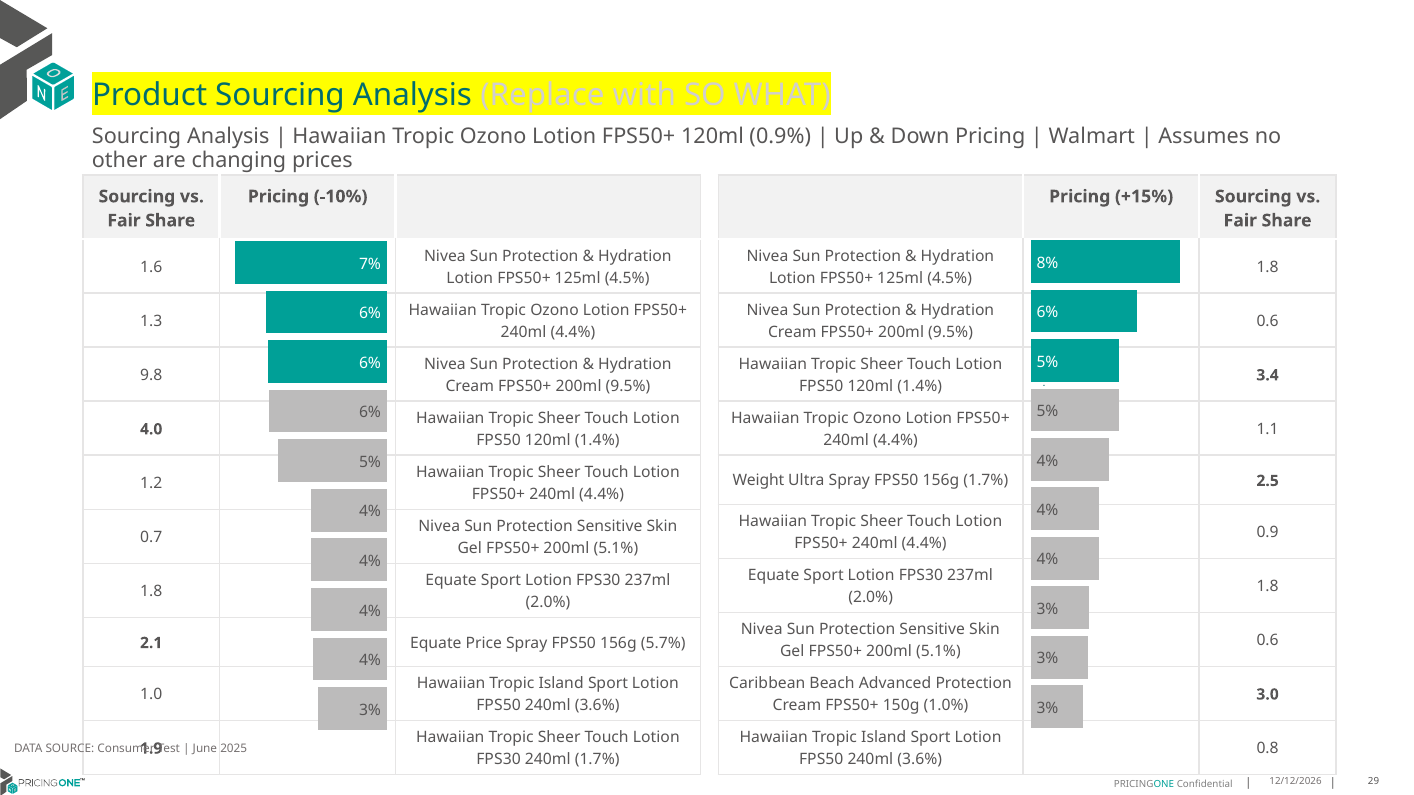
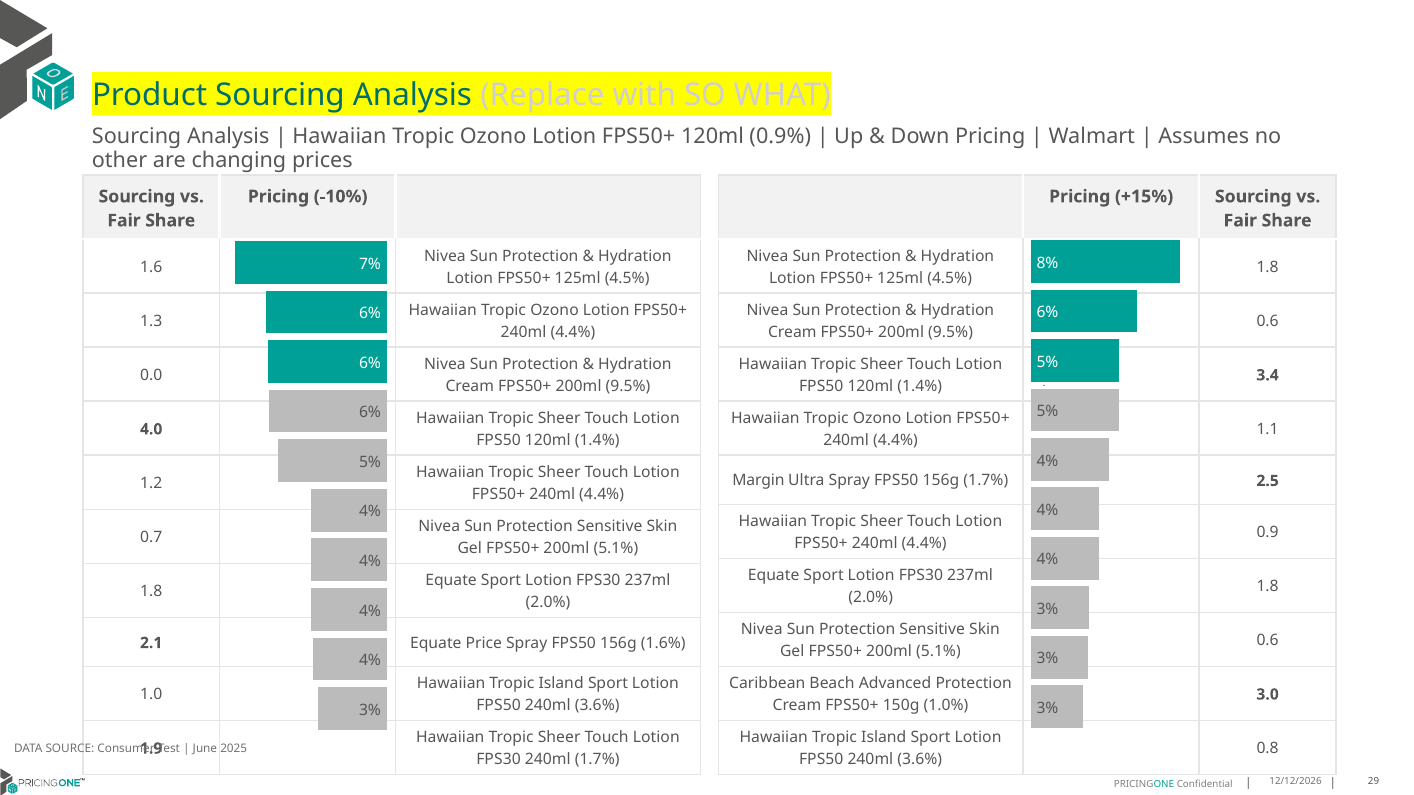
9.8: 9.8 -> 0.0 (151, 375)
Weight: Weight -> Margin (758, 481)
5.7%: 5.7% -> 1.6% (663, 643)
